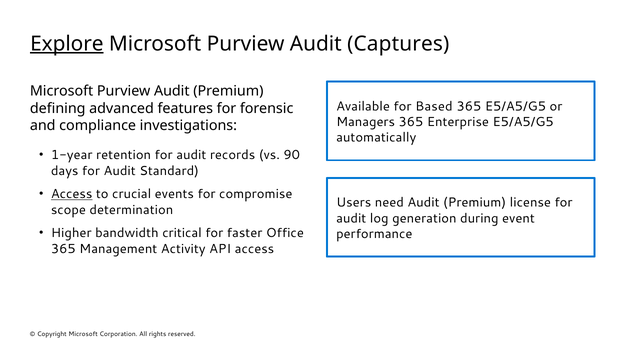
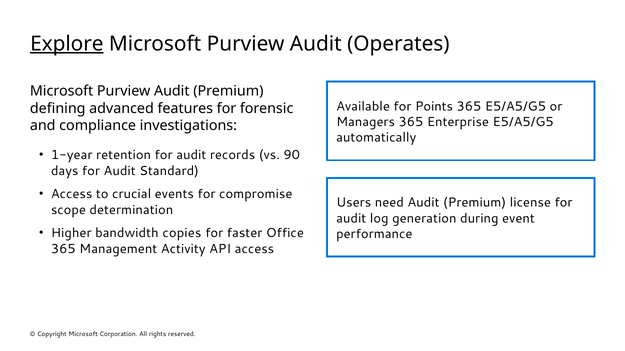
Captures: Captures -> Operates (398, 44)
Based: Based -> Points (434, 106)
Access underline: present -> none (72, 194)
critical: critical -> copies (182, 234)
